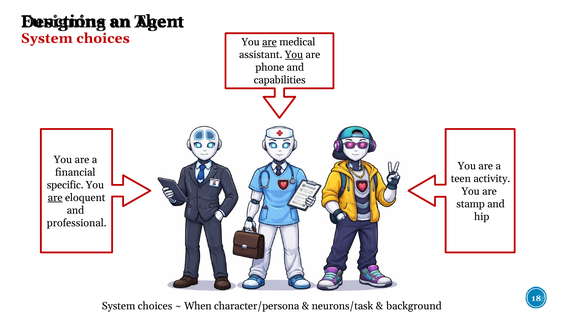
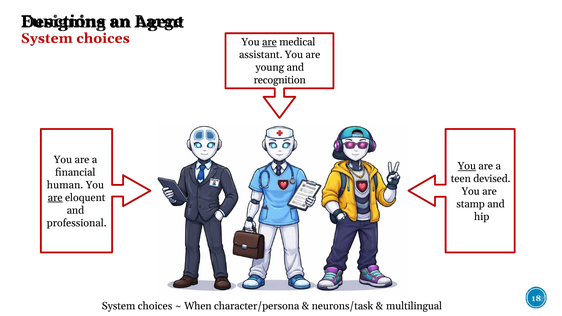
Them: Them -> Large (159, 21)
You underline: present -> none (294, 55)
phone: phone -> young (270, 67)
capabilities: capabilities -> recognition (280, 80)
You underline: none -> present (467, 166)
activity: activity -> devised (492, 179)
specific: specific -> human (65, 185)
background: background -> multilingual (414, 306)
